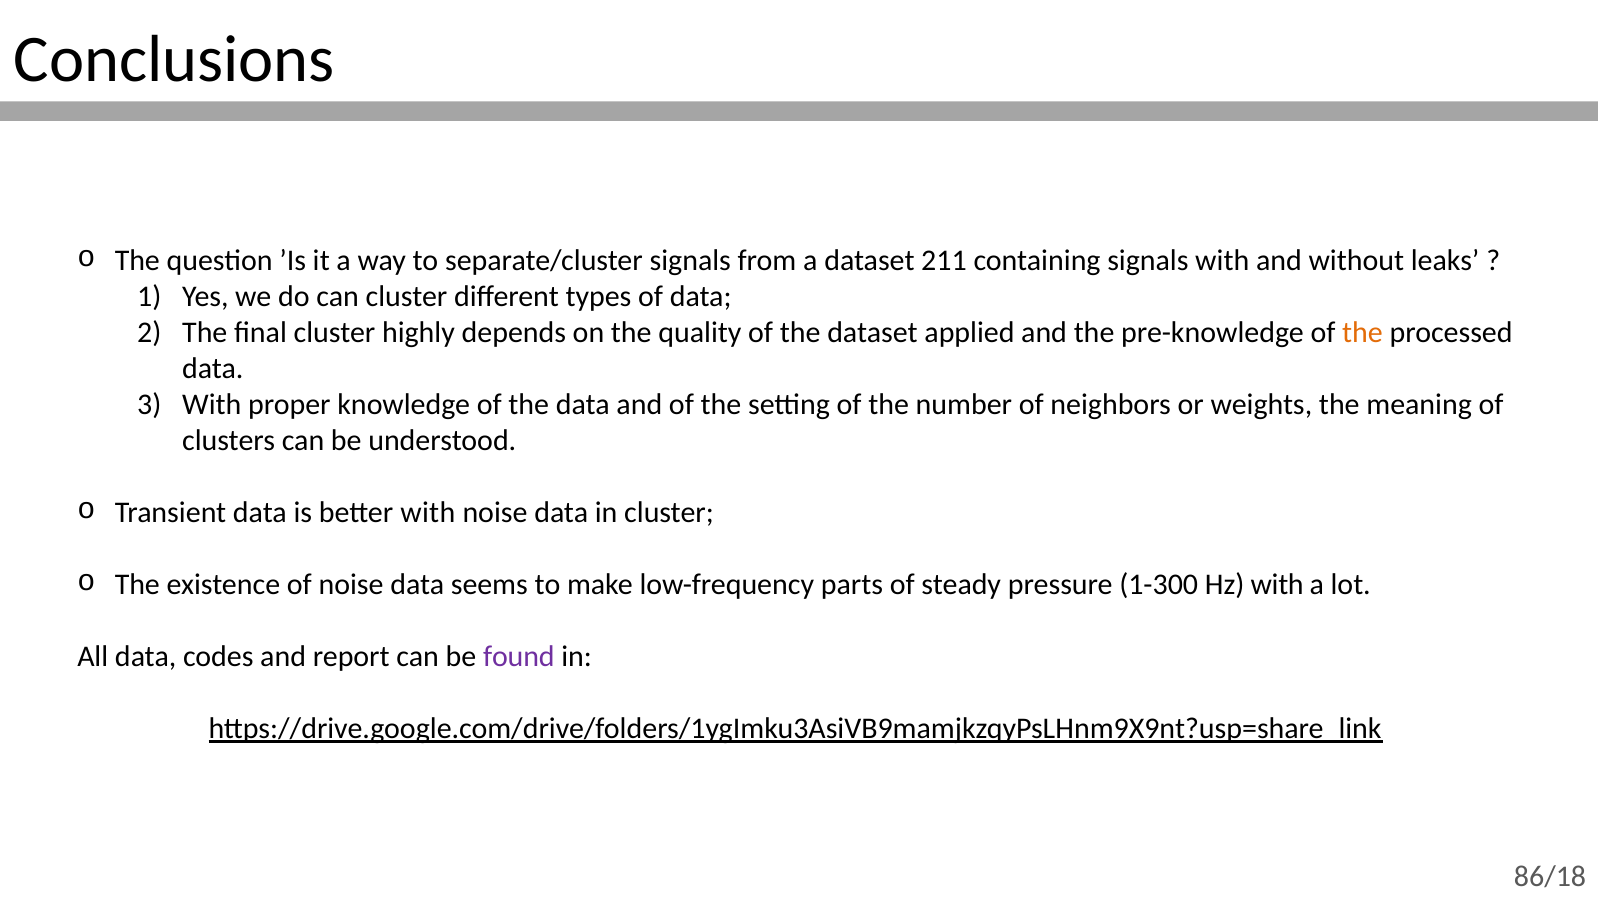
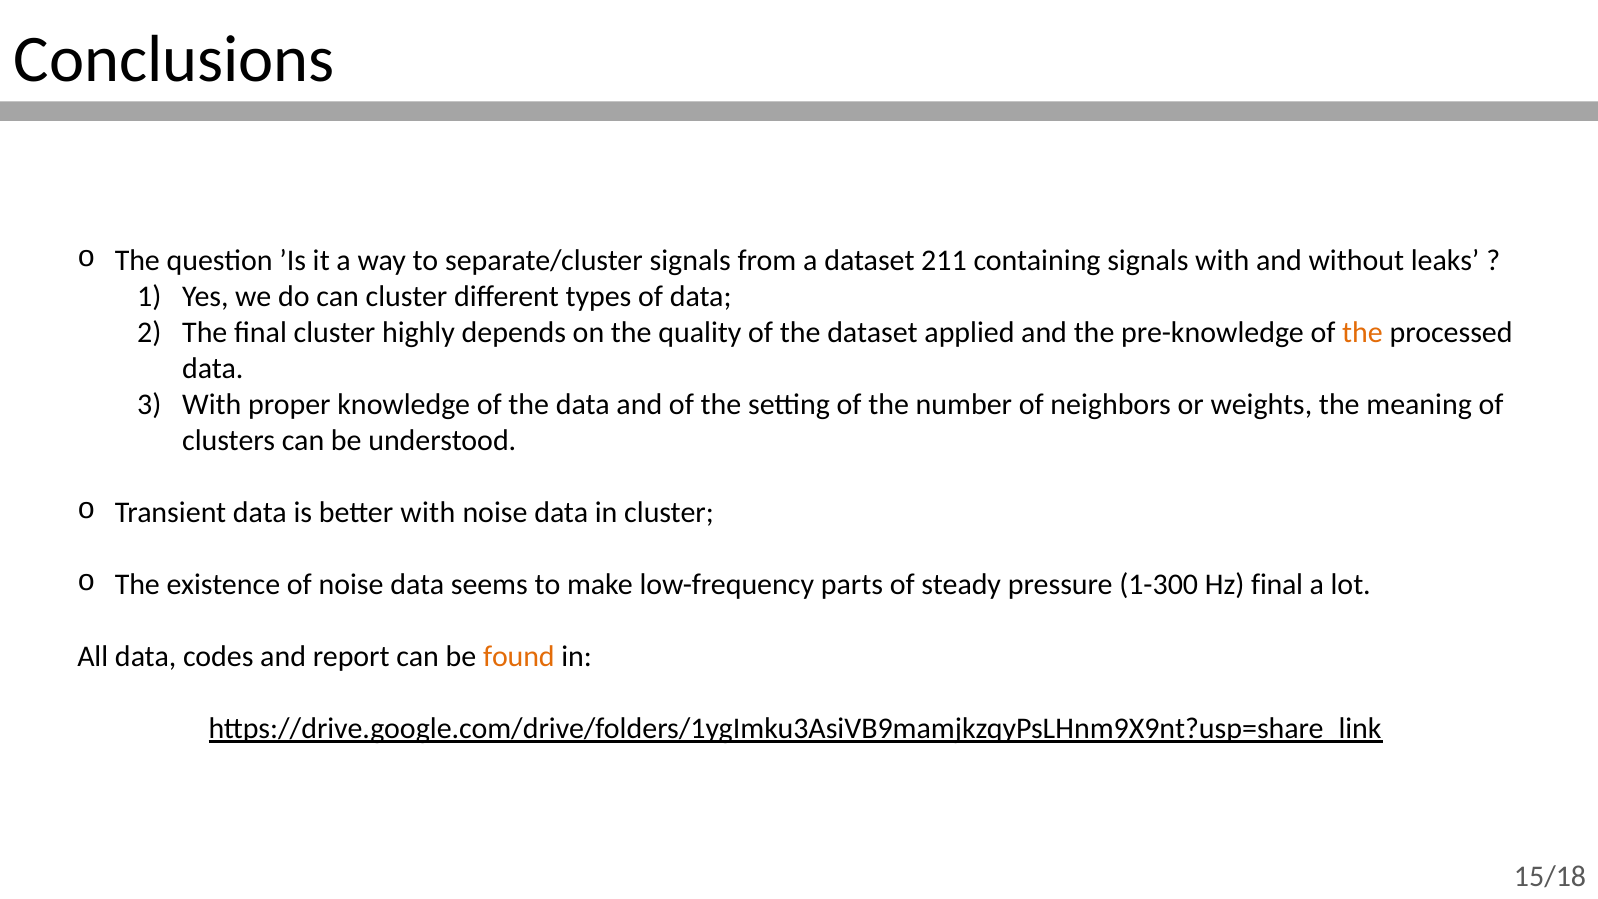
Hz with: with -> final (1277, 584)
found colour: purple -> orange (519, 656)
86/18: 86/18 -> 15/18 (1550, 876)
